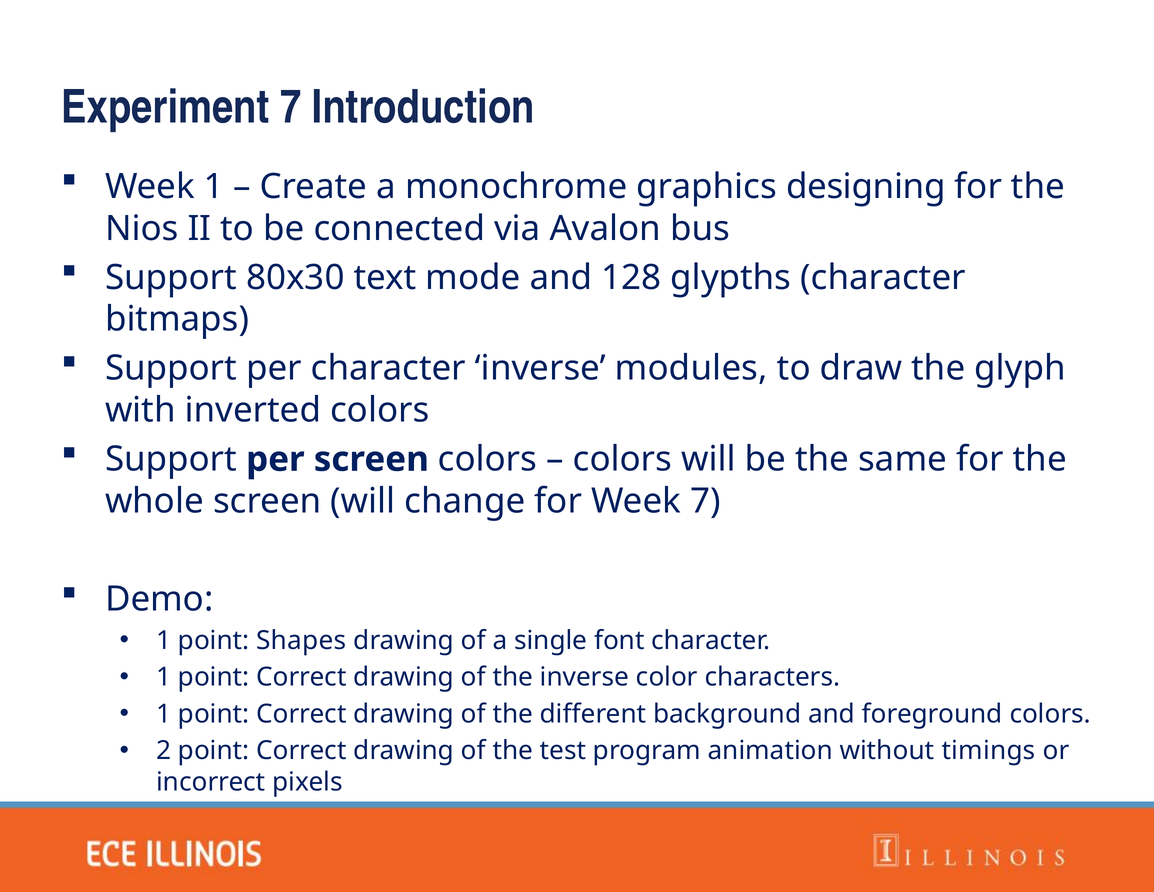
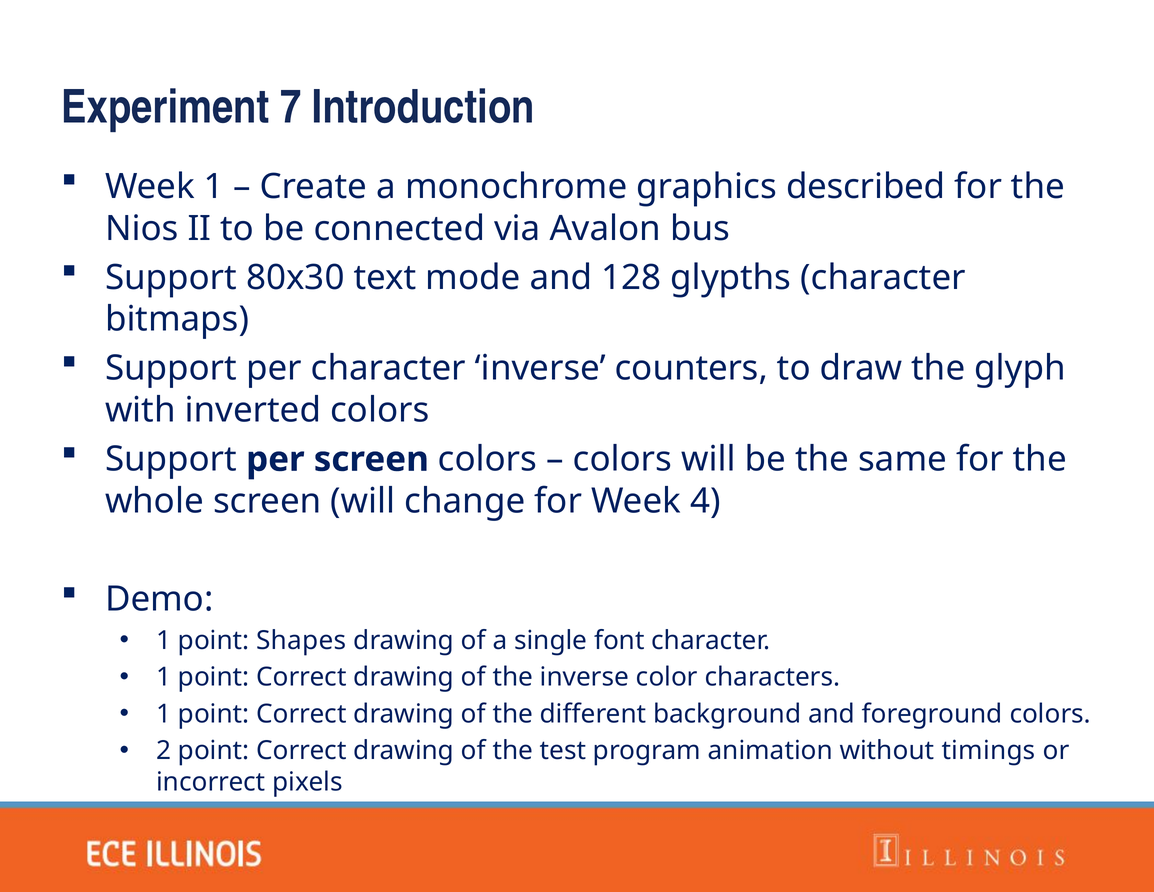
designing: designing -> described (866, 186)
modules: modules -> counters (691, 368)
Week 7: 7 -> 4 (705, 501)
